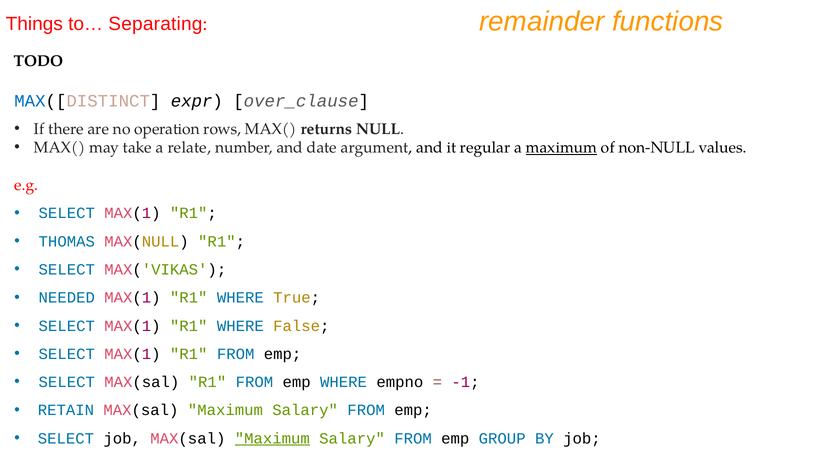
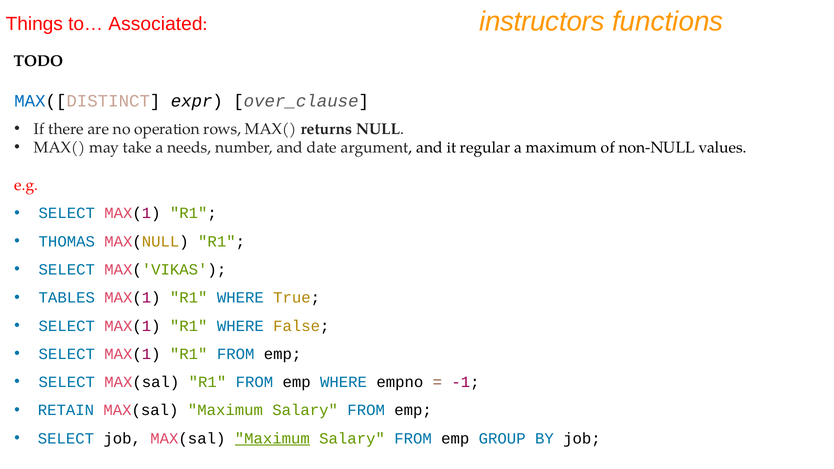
Separating: Separating -> Associated (155, 24)
remainder: remainder -> instructors (542, 22)
relate: relate -> needs (189, 148)
maximum underline: present -> none (561, 148)
NEEDED: NEEDED -> TABLES (67, 298)
